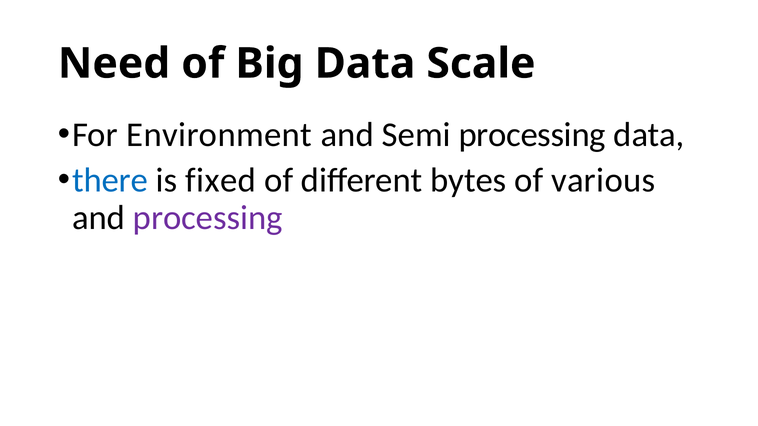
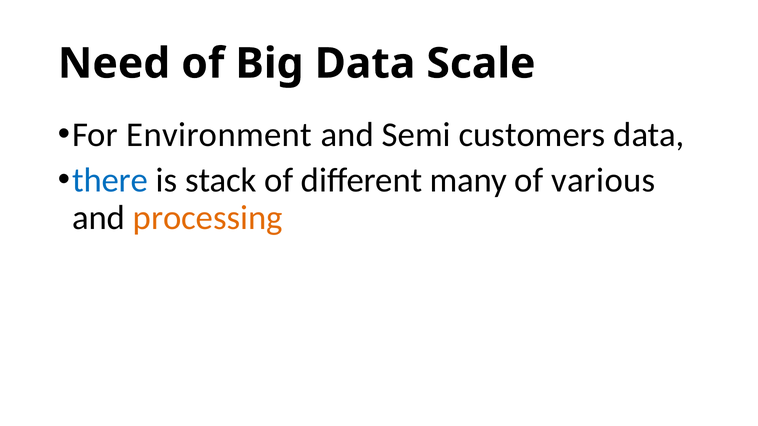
Semi processing: processing -> customers (532, 135)
fixed: fixed -> stack (221, 180)
bytes: bytes -> many (469, 180)
processing colour: purple -> orange (208, 218)
